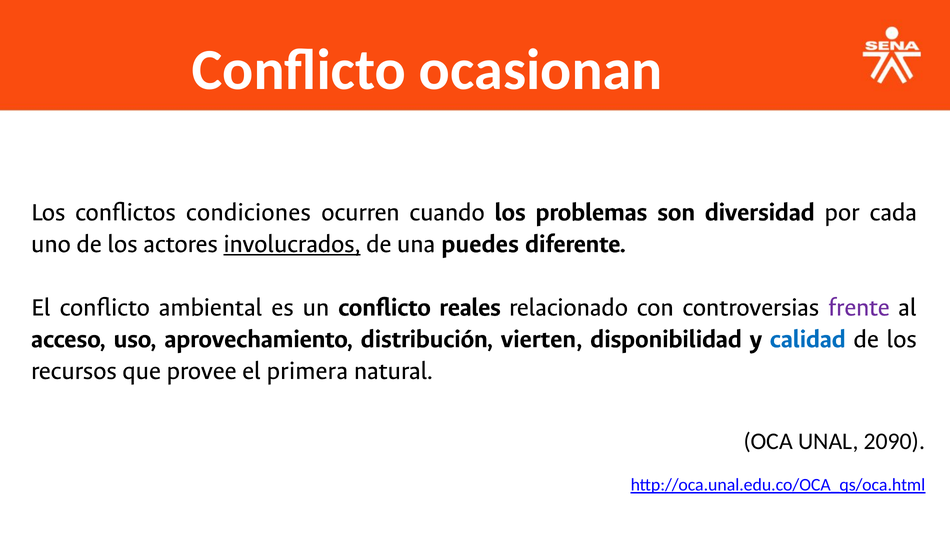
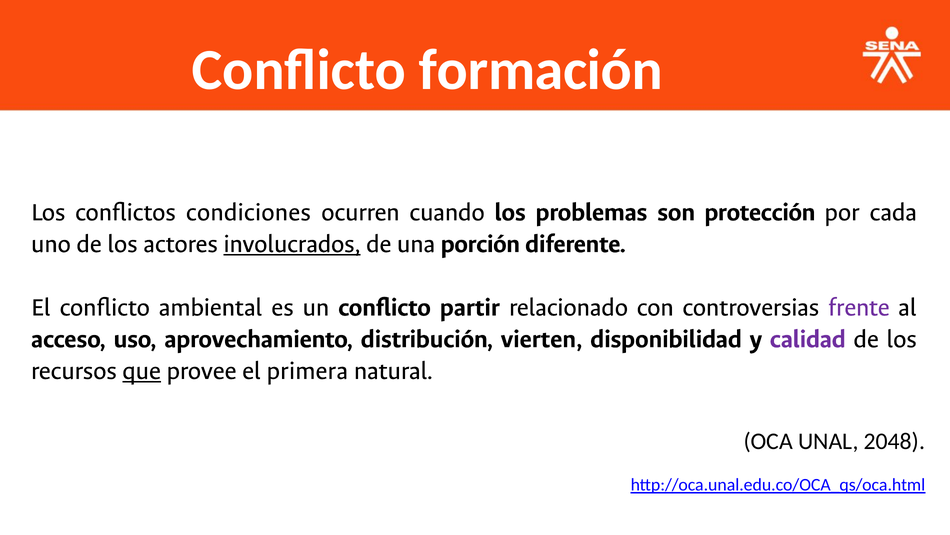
ocasionan: ocasionan -> formación (541, 70)
diversidad: diversidad -> protección (760, 211)
puedes: puedes -> porción (480, 243)
reales: reales -> partir (470, 306)
calidad colour: blue -> purple (808, 338)
que underline: none -> present (142, 370)
2090: 2090 -> 2048 (894, 441)
